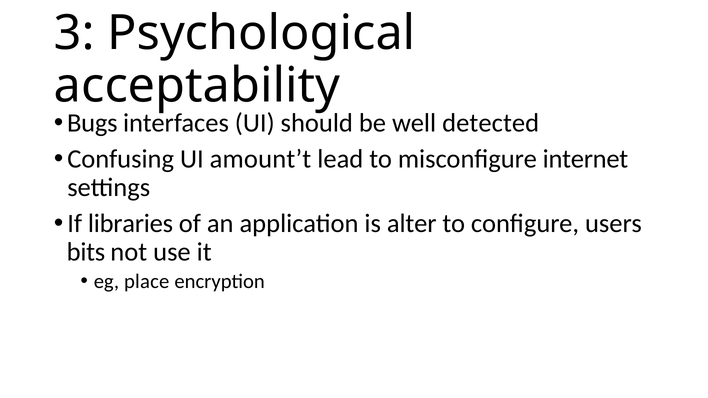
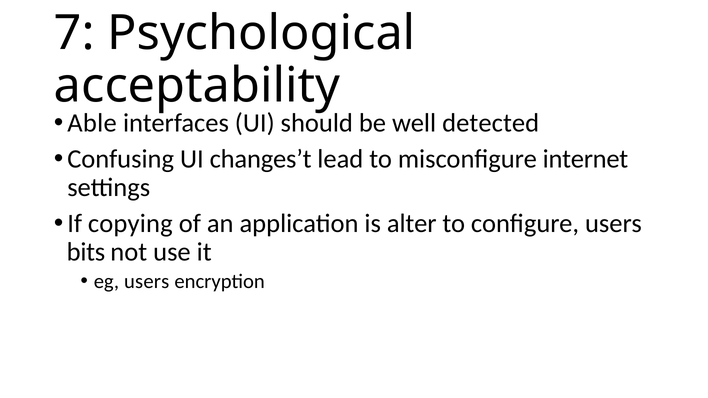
3: 3 -> 7 (74, 33)
Bugs: Bugs -> Able (92, 123)
amount’t: amount’t -> changes’t (261, 159)
libraries: libraries -> copying (130, 224)
eg place: place -> users (147, 282)
